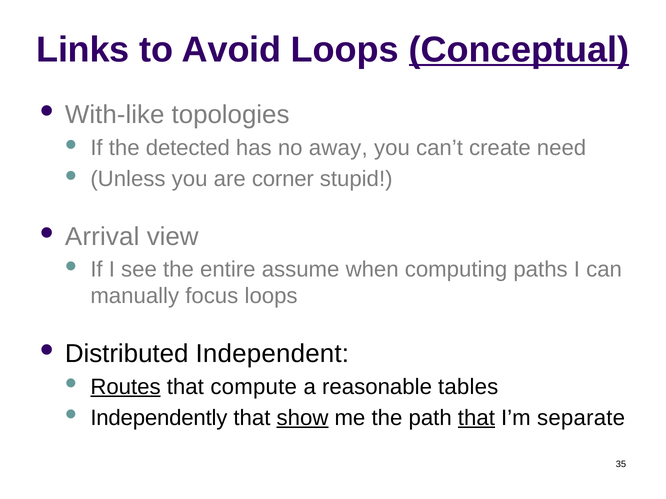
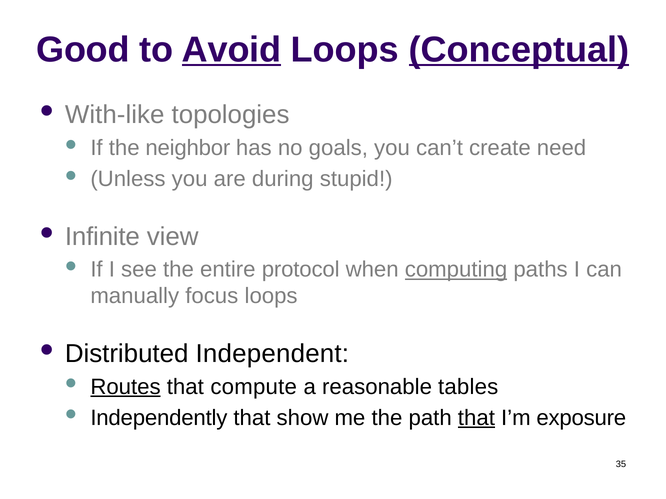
Links: Links -> Good (83, 50)
Avoid underline: none -> present (232, 50)
detected: detected -> neighbor (188, 148)
away: away -> goals (338, 148)
corner: corner -> during (283, 179)
Arrival: Arrival -> Infinite (102, 237)
assume: assume -> protocol (301, 270)
computing underline: none -> present (456, 270)
show underline: present -> none (302, 418)
separate: separate -> exposure (581, 418)
